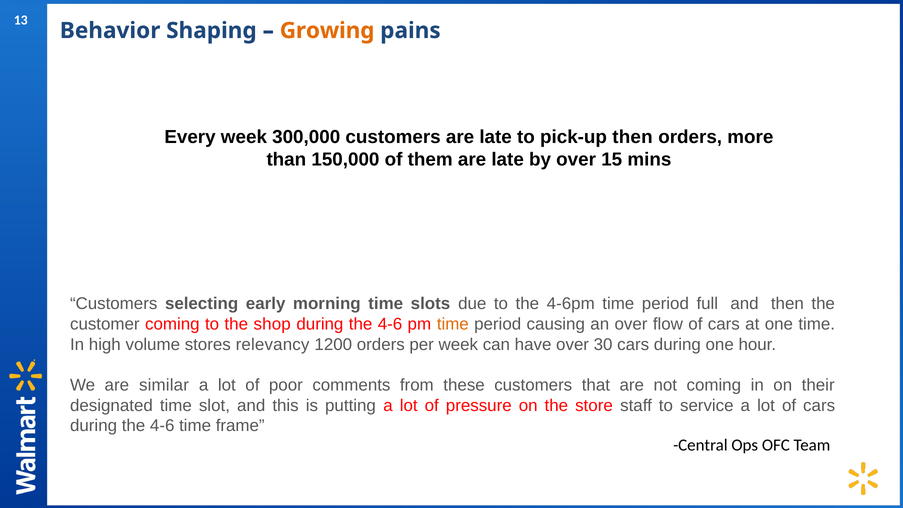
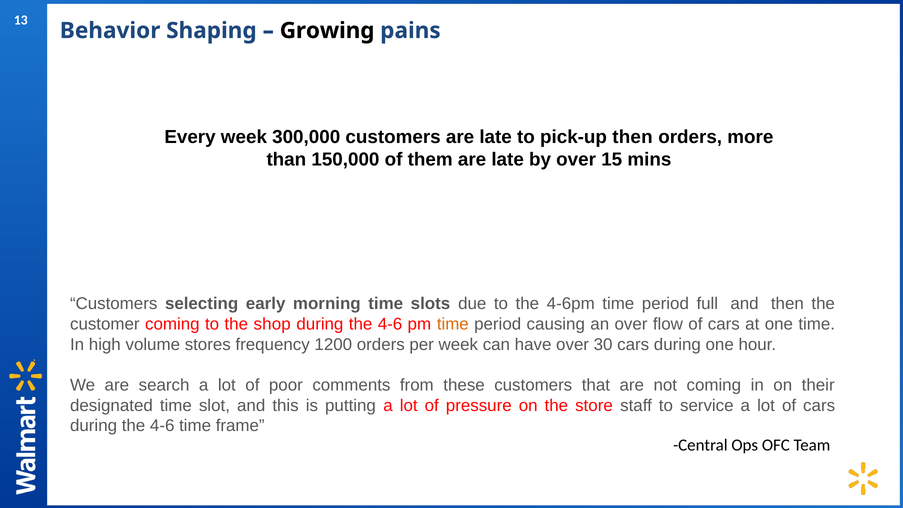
Growing colour: orange -> black (327, 31)
relevancy: relevancy -> frequency (273, 344)
similar: similar -> search (164, 385)
